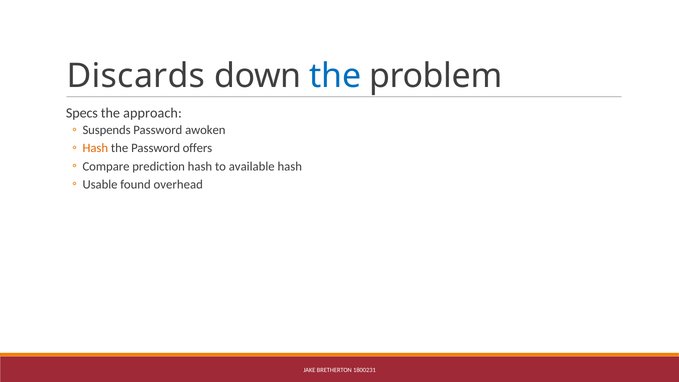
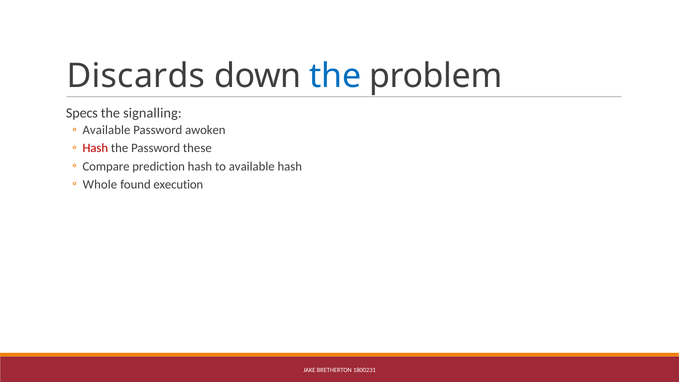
approach: approach -> signalling (152, 113)
Suspends: Suspends -> Available (106, 130)
Hash colour: orange -> red (95, 148)
offers: offers -> these (197, 148)
Usable: Usable -> Whole (100, 184)
overhead: overhead -> execution (178, 184)
